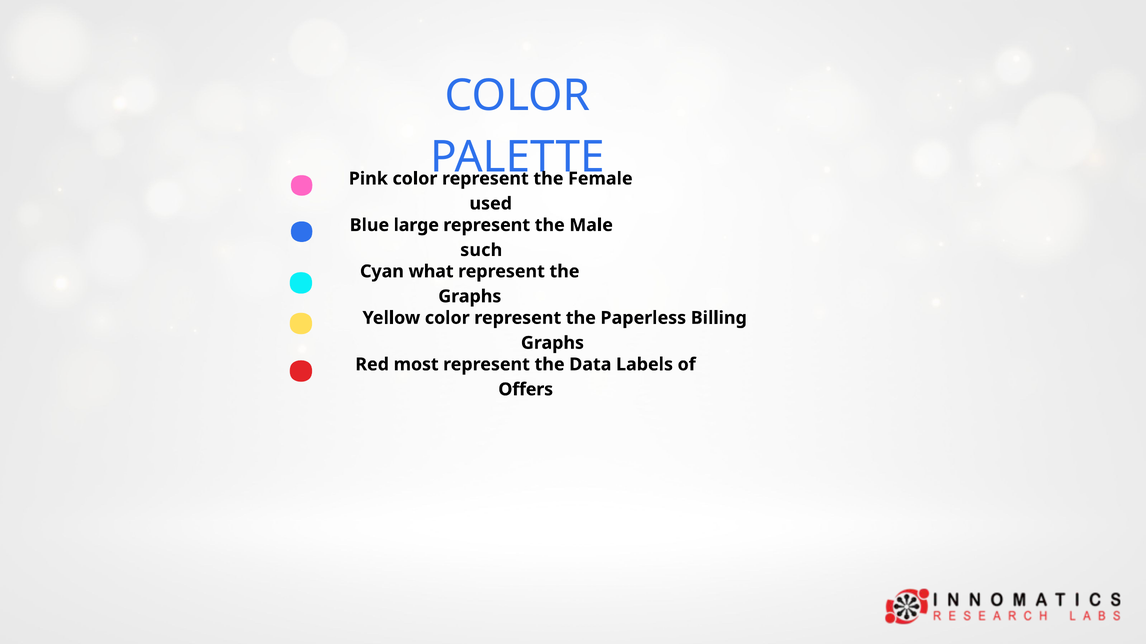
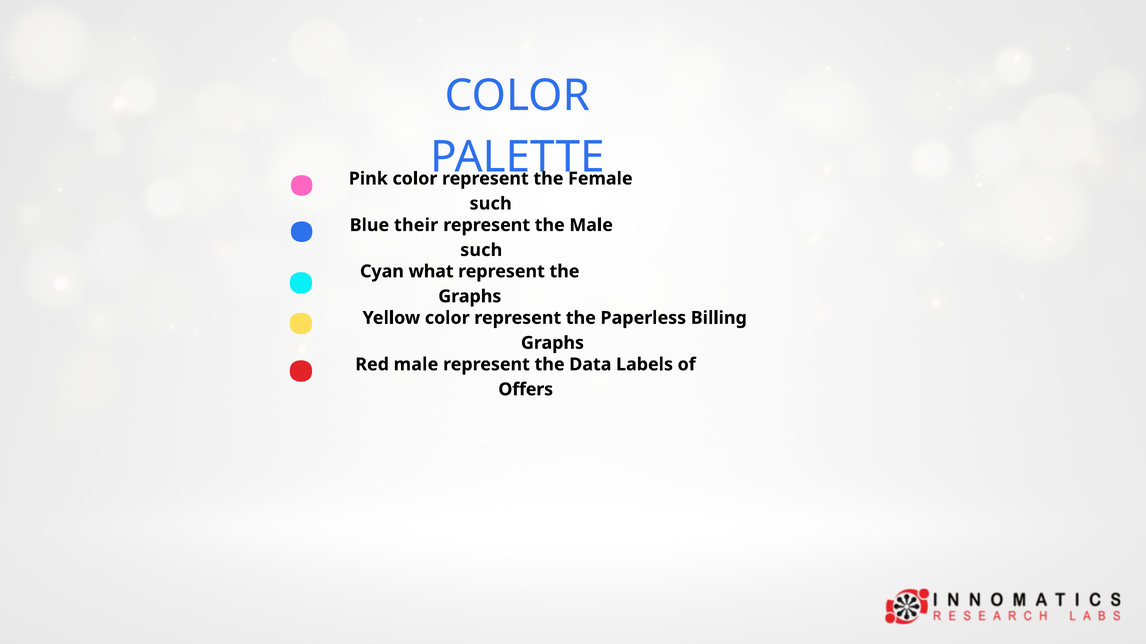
used: used -> such (491, 204)
large: large -> their (416, 225)
Red most: most -> male (416, 365)
